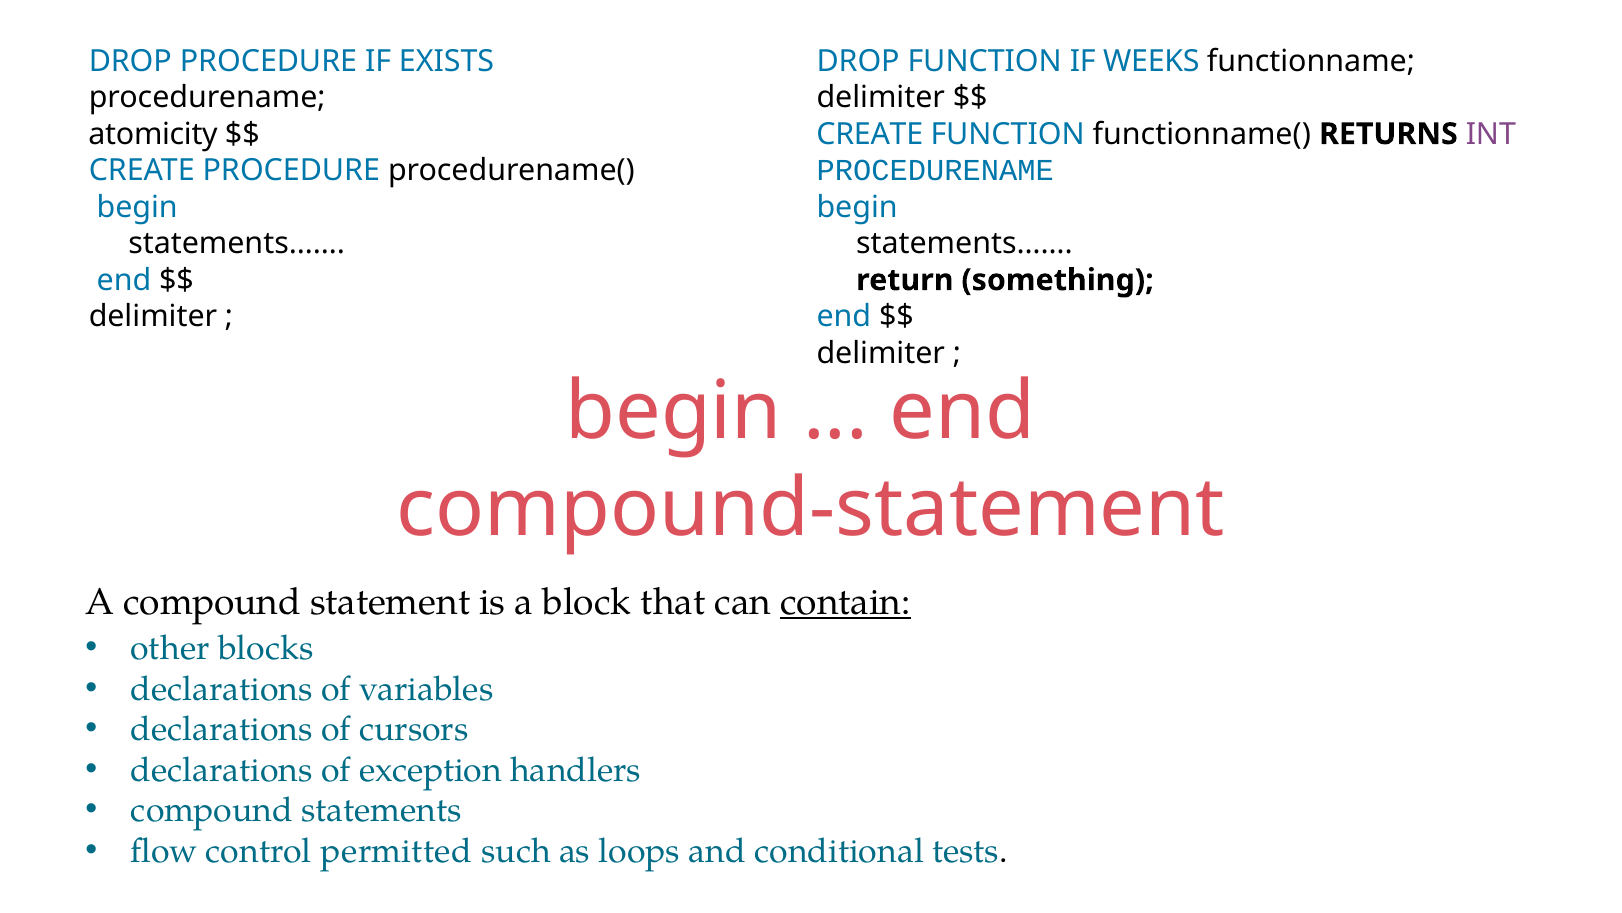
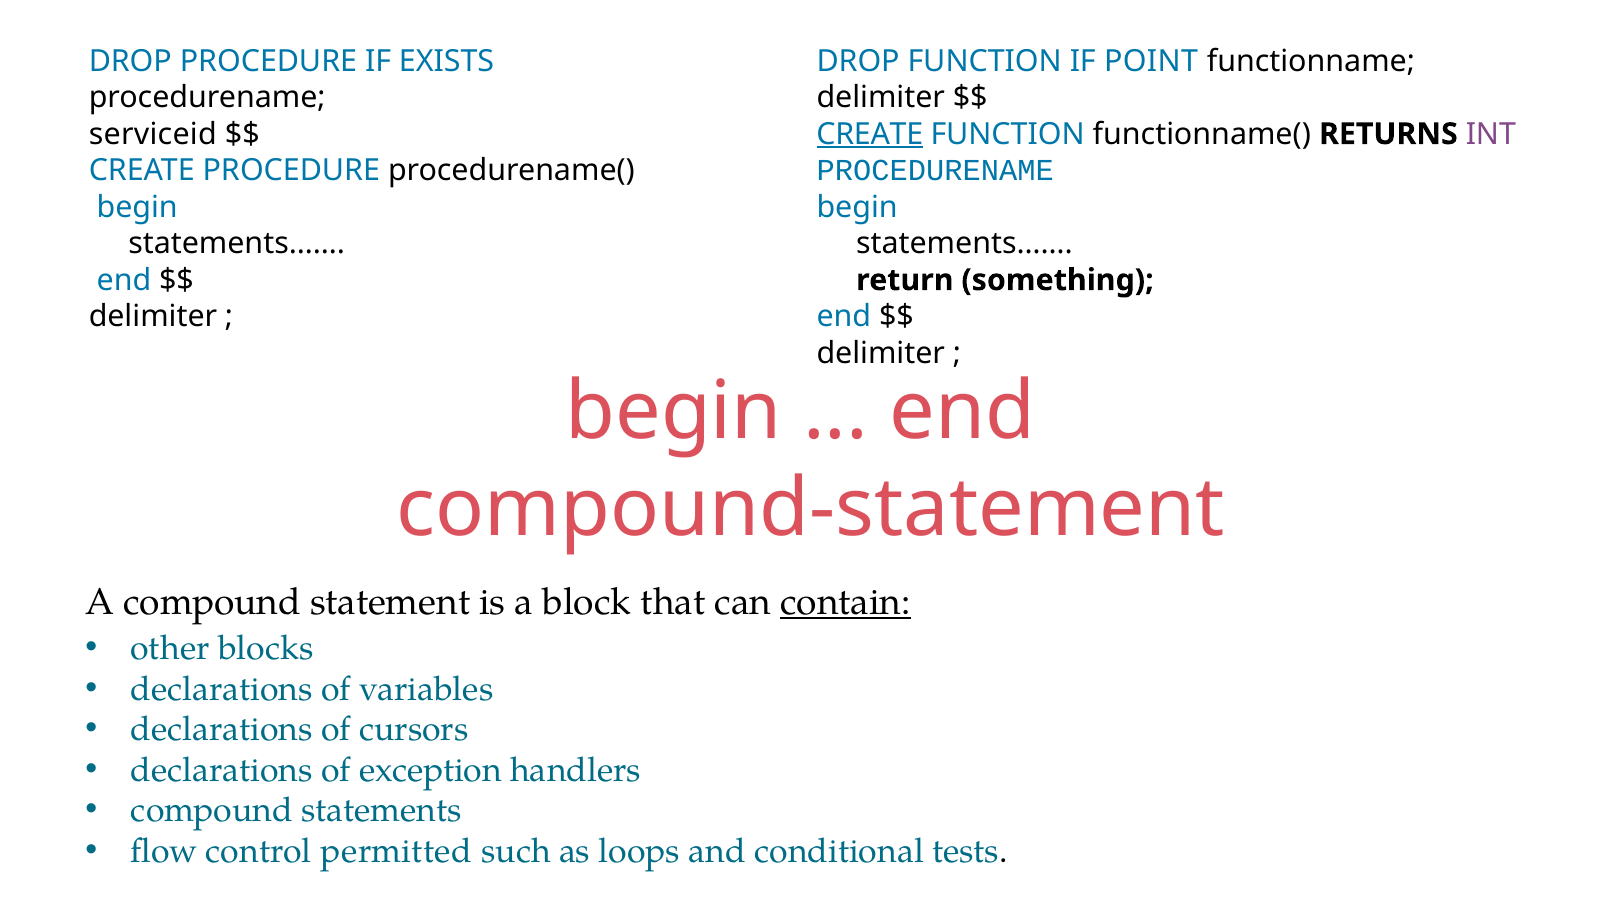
WEEKS: WEEKS -> POINT (1151, 61)
atomicity: atomicity -> serviceid (153, 134)
CREATE underline: none -> present (870, 134)
